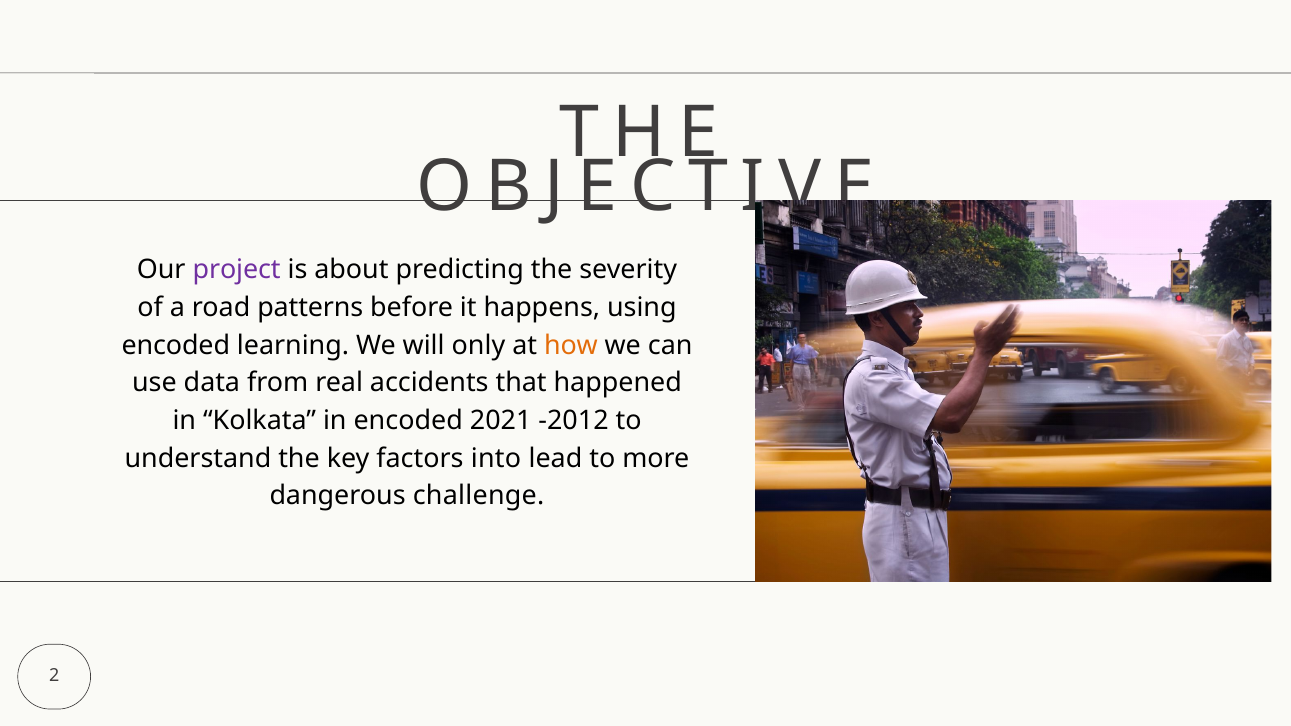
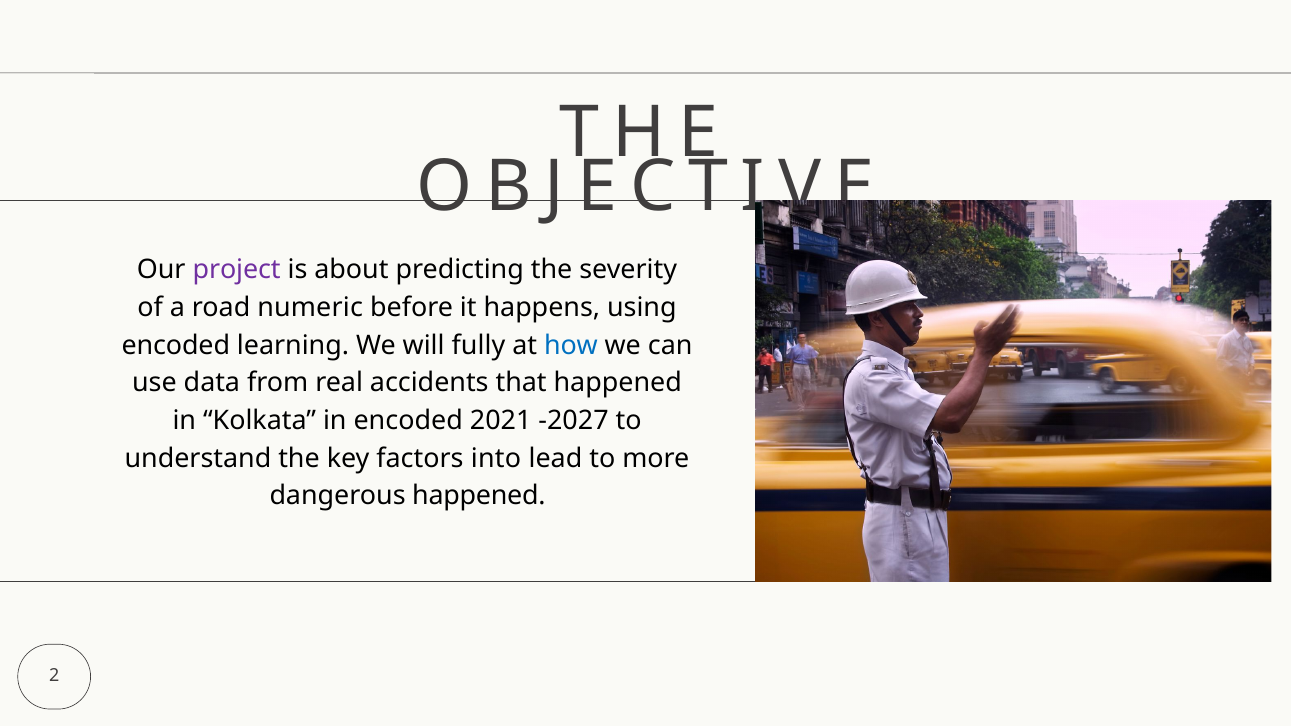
patterns: patterns -> numeric (310, 308)
only: only -> fully (478, 345)
how colour: orange -> blue (571, 345)
-2012: -2012 -> -2027 (574, 421)
dangerous challenge: challenge -> happened (479, 496)
